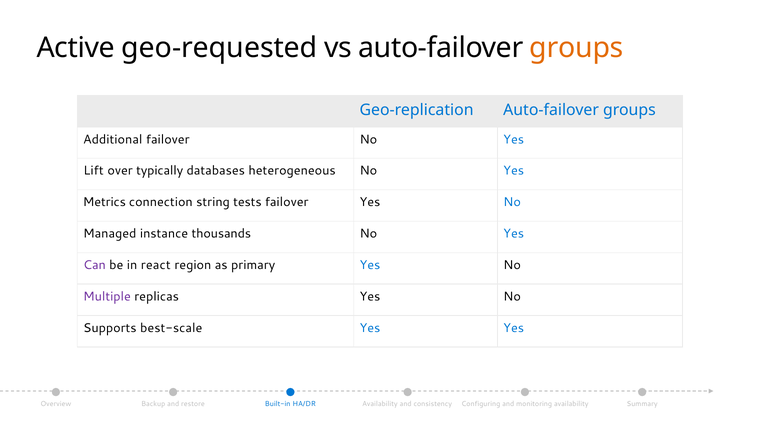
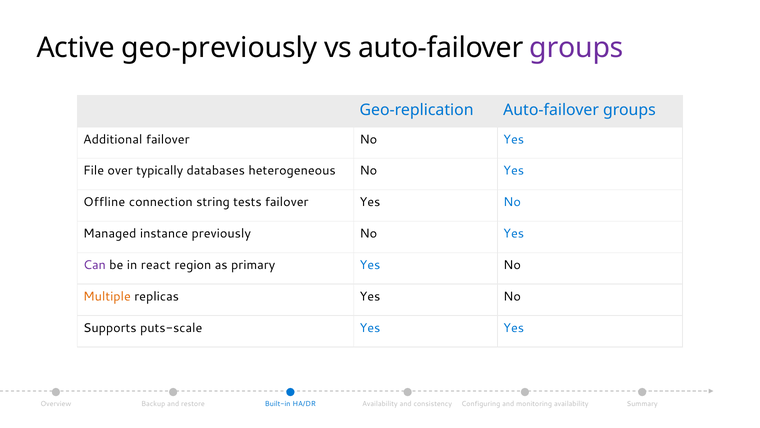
geo-requested: geo-requested -> geo-previously (219, 48)
groups colour: orange -> purple (576, 48)
Lift: Lift -> File (94, 171)
Metrics: Metrics -> Offline (104, 202)
thousands: thousands -> previously (221, 233)
Multiple colour: purple -> orange (107, 296)
best-scale: best-scale -> puts-scale (171, 328)
